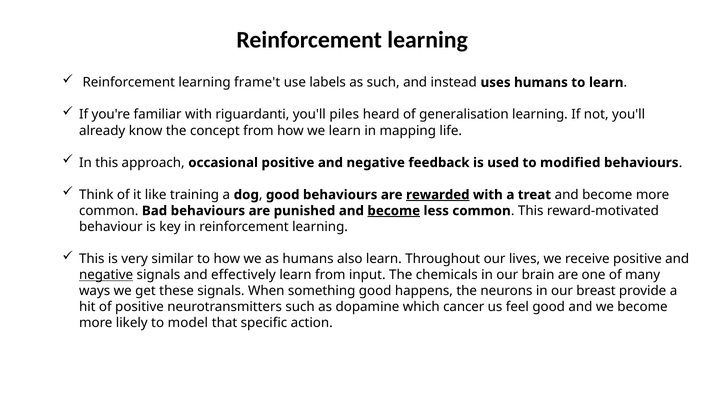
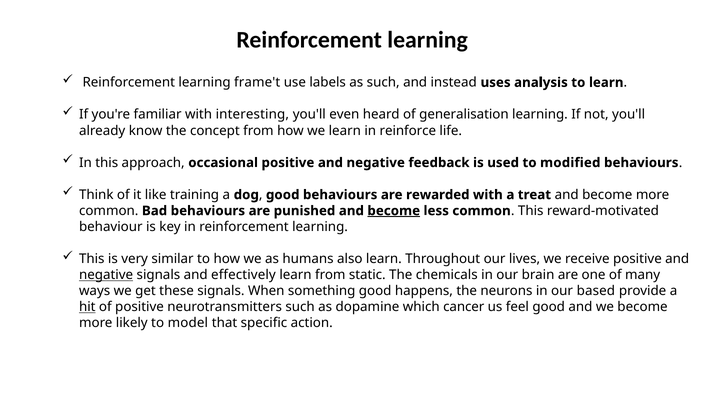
uses humans: humans -> analysis (541, 82)
riguardanti: riguardanti -> interesting (252, 115)
piles: piles -> even (344, 115)
mapping: mapping -> reinforce (408, 131)
rewarded underline: present -> none (438, 195)
input: input -> static (367, 275)
breast: breast -> based (596, 291)
hit underline: none -> present (87, 307)
